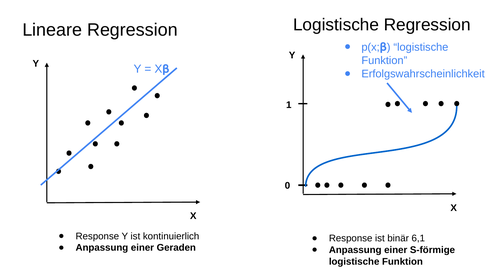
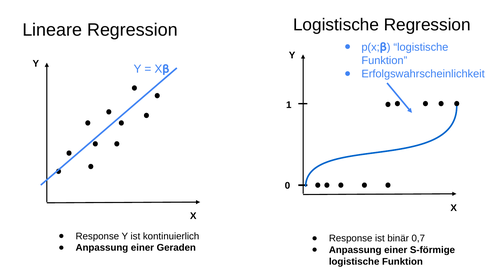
6,1: 6,1 -> 0,7 (418, 238)
